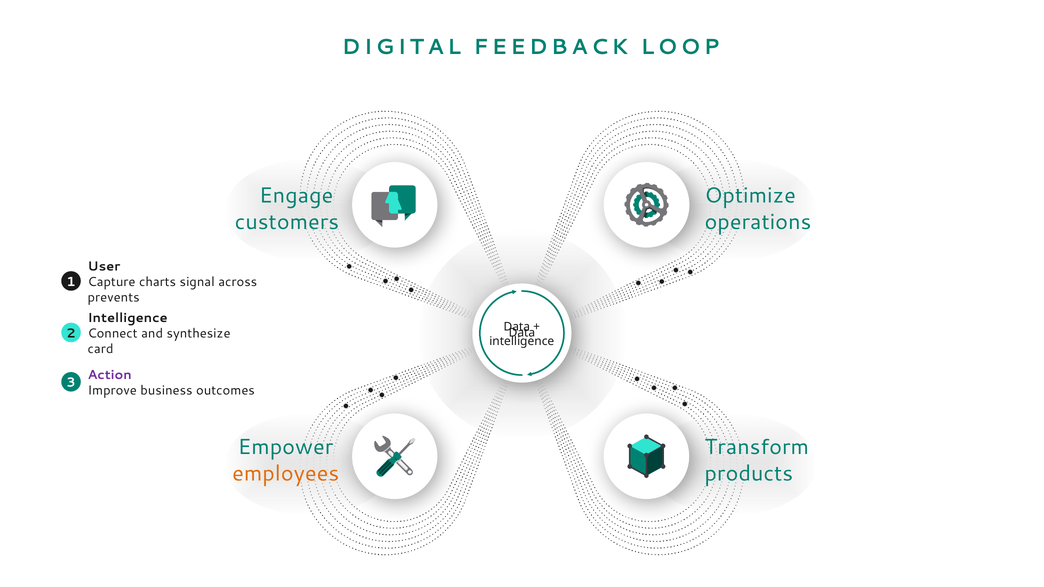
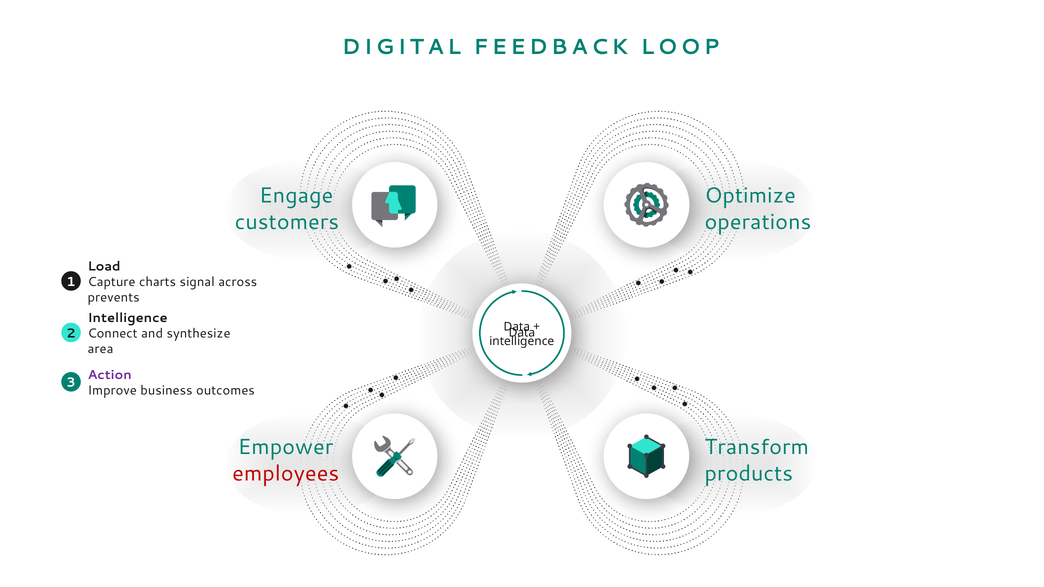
User: User -> Load (104, 266)
card: card -> area (101, 349)
employees colour: orange -> red (286, 474)
